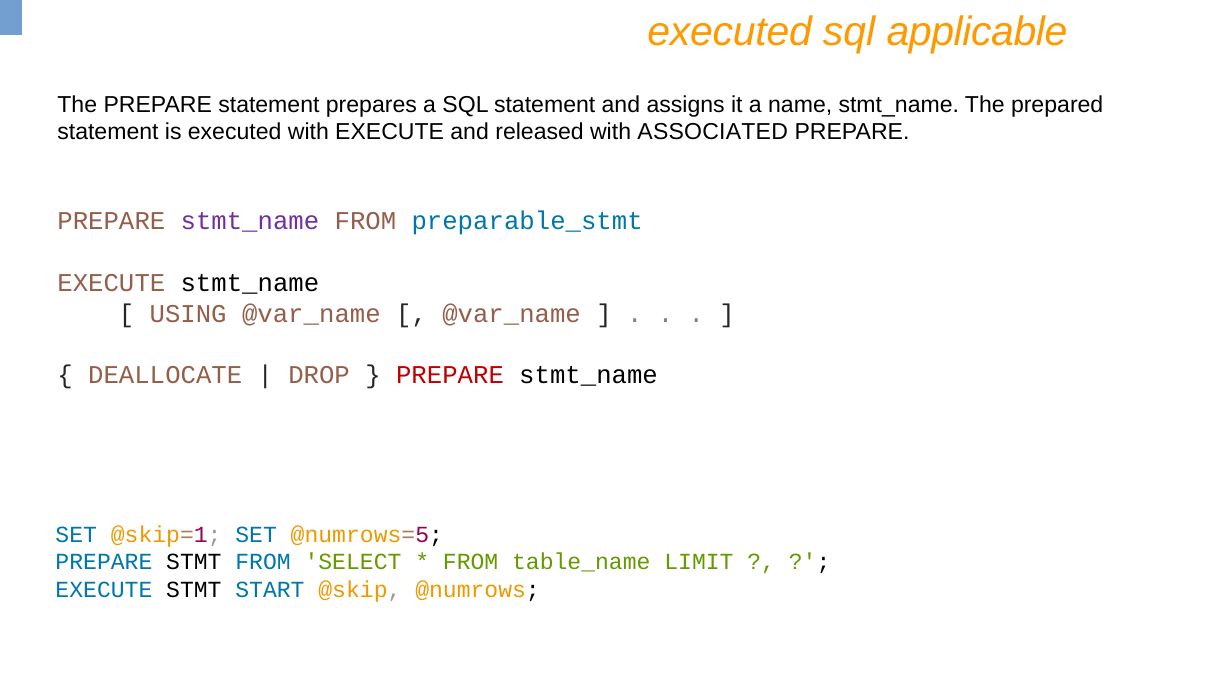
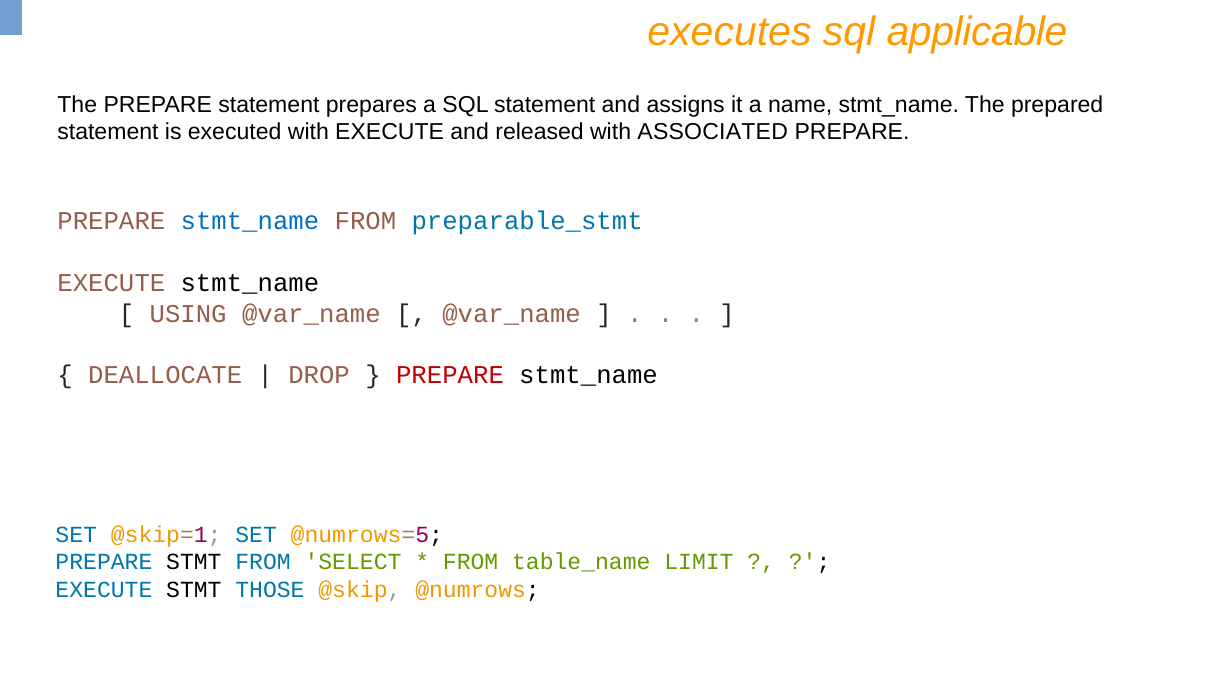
executed: executed -> executes (729, 32)
stmt_name colour: purple -> blue (250, 221)
START: START -> THOSE (270, 590)
